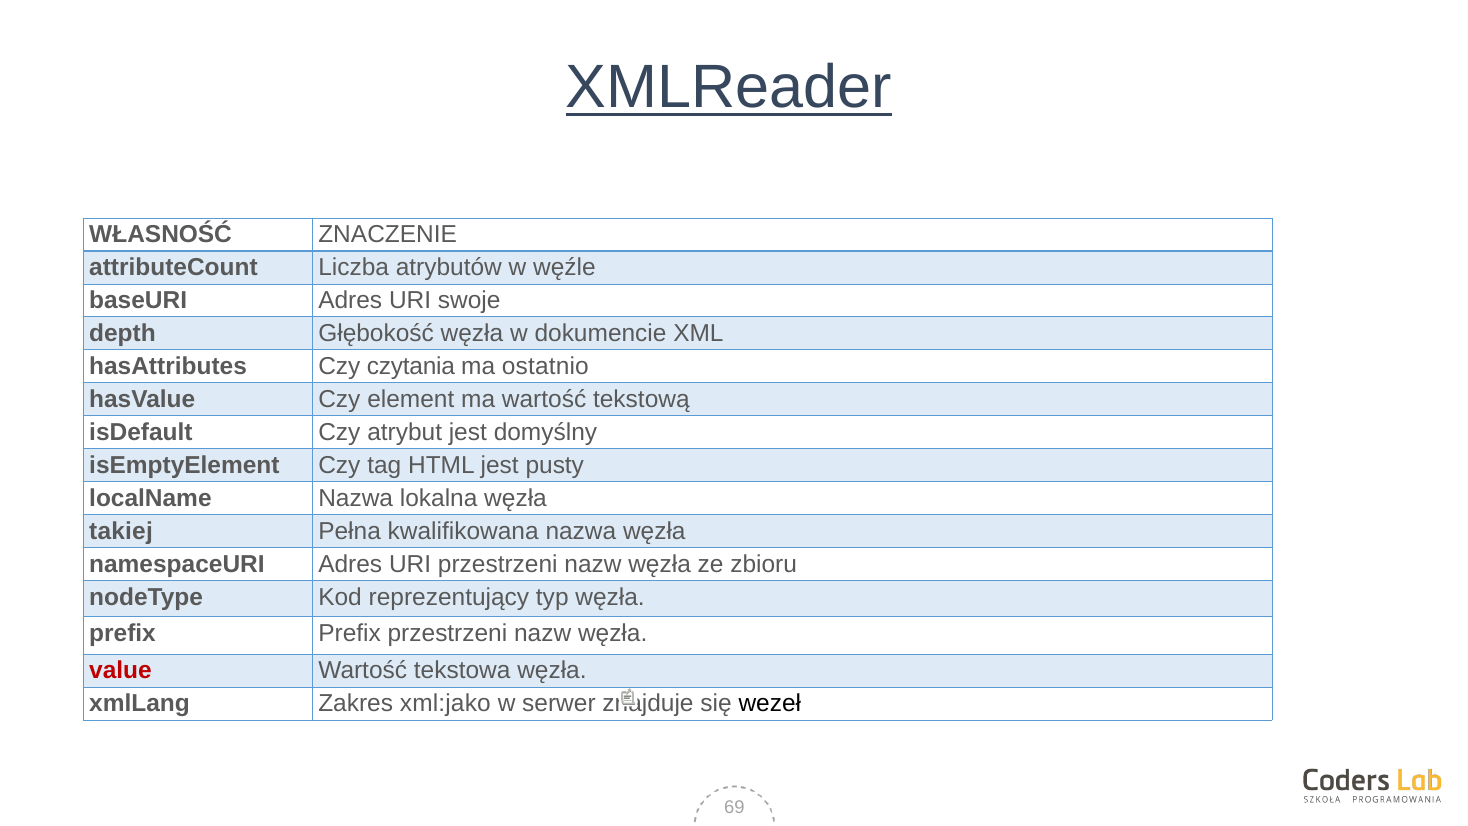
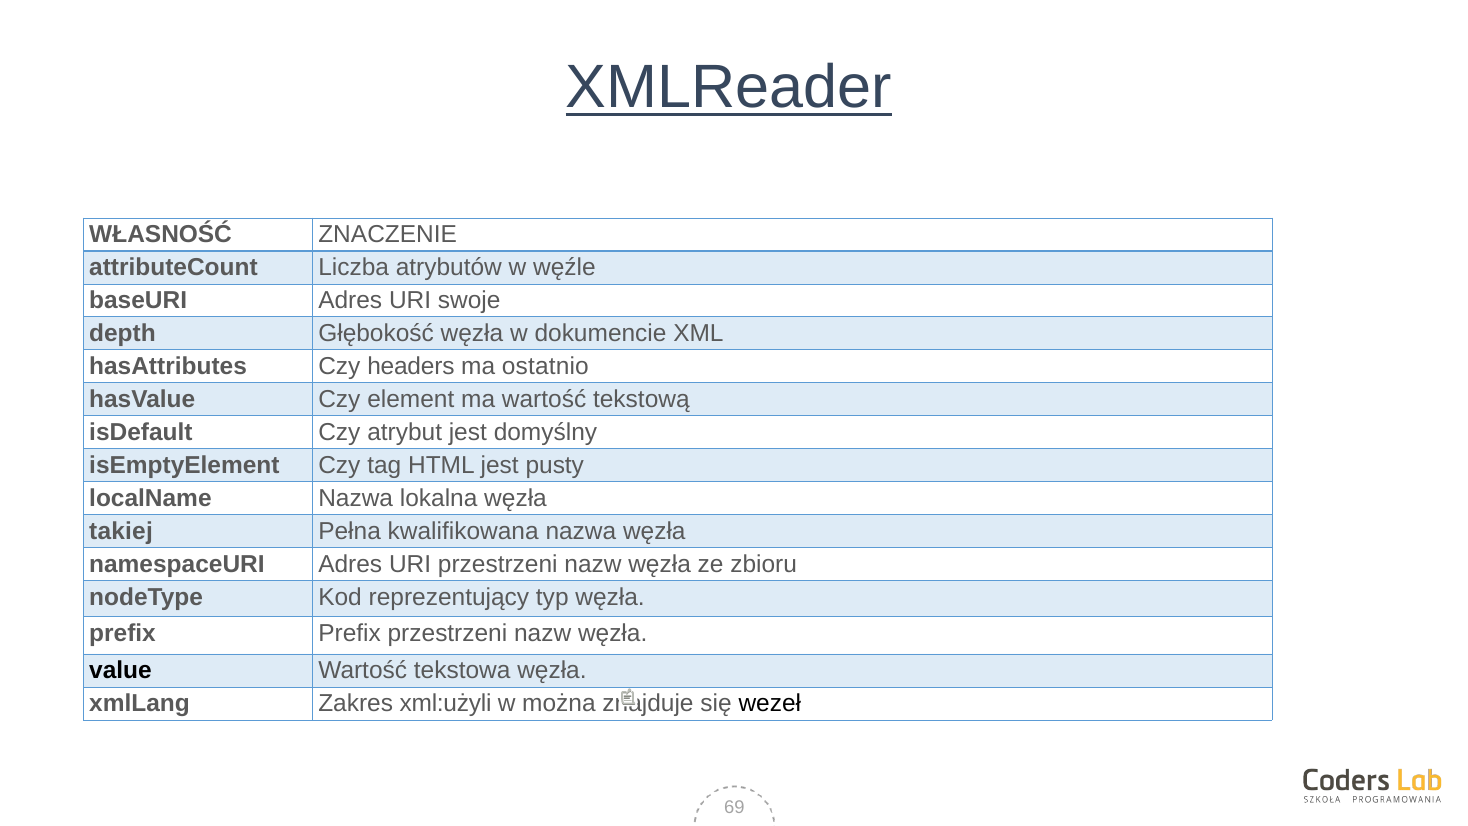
czytania: czytania -> headers (411, 367)
value colour: red -> black (121, 671)
xml:jako: xml:jako -> xml:użyli (446, 704)
serwer: serwer -> można (559, 704)
